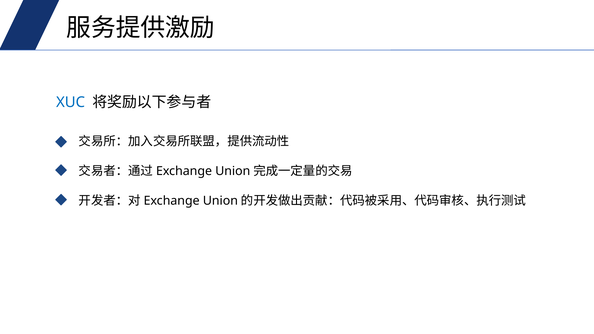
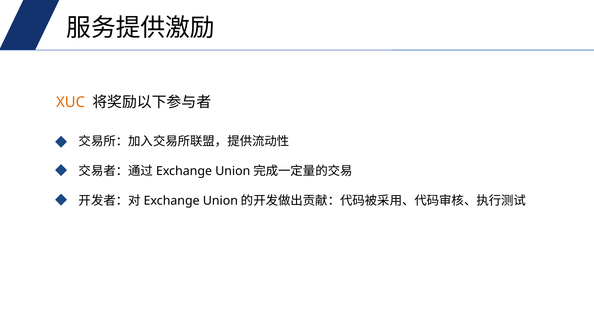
XUC colour: blue -> orange (71, 102)
